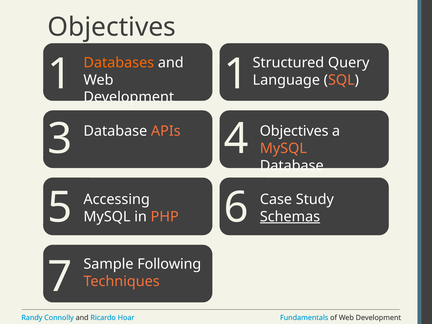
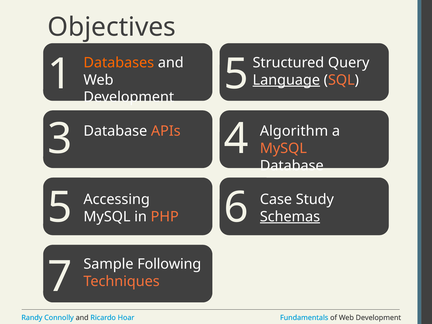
1 1: 1 -> 5 (236, 74)
Language underline: none -> present (286, 80)
Objectives: Objectives -> Algorithm (294, 131)
